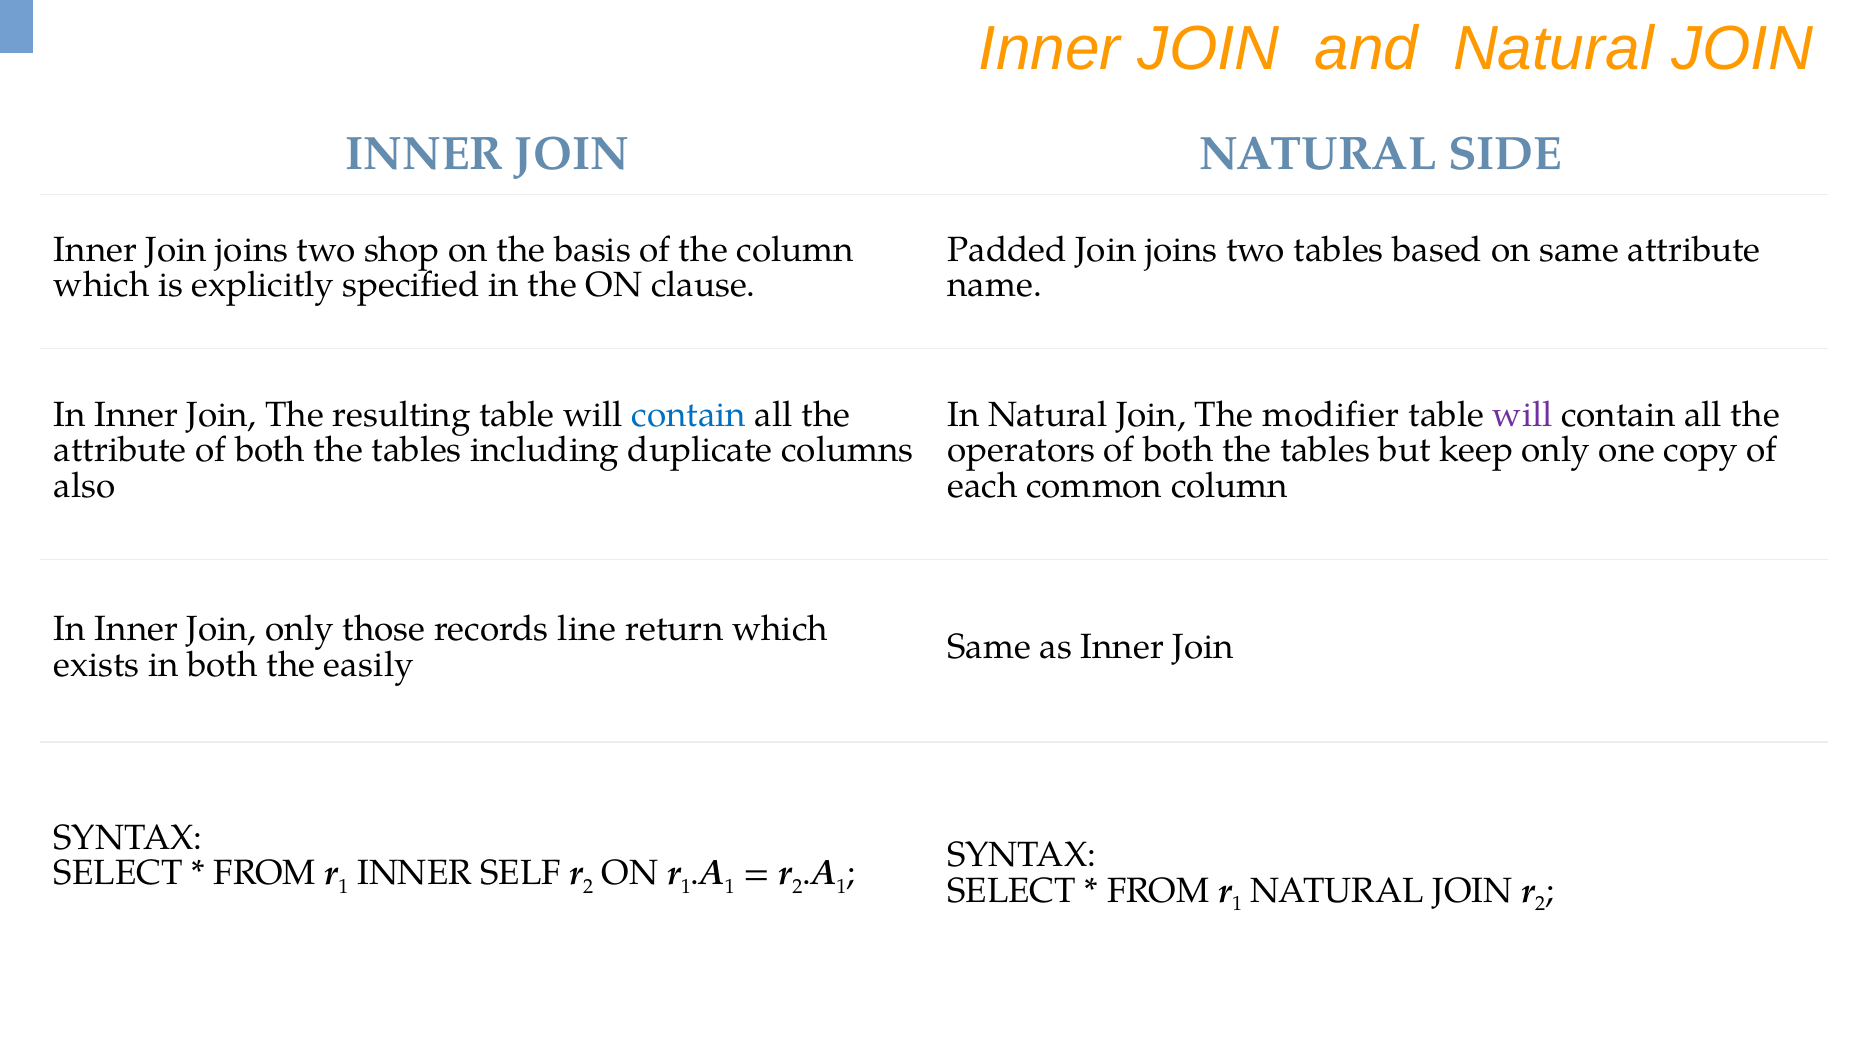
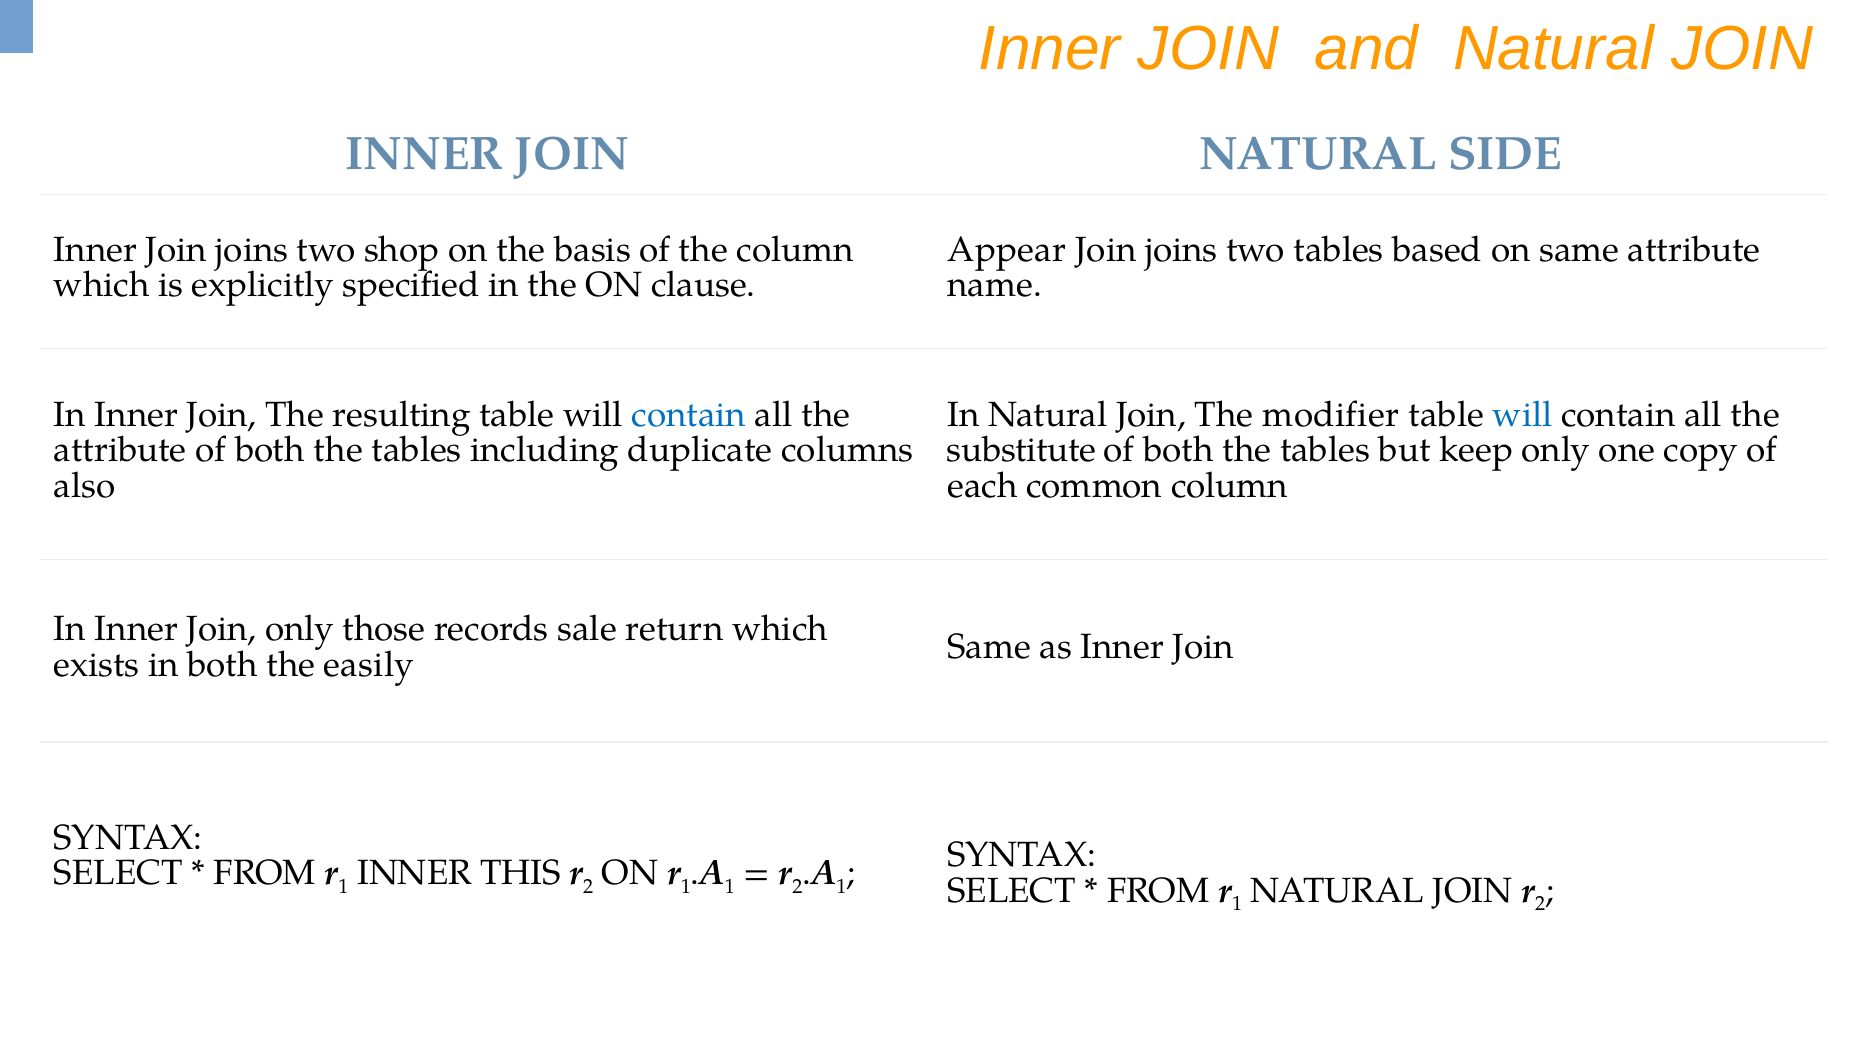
Padded: Padded -> Appear (1007, 250)
will colour: purple -> blue (1523, 415)
operators: operators -> substitute (1022, 450)
line: line -> sale (587, 629)
SELF: SELF -> THIS (521, 873)
